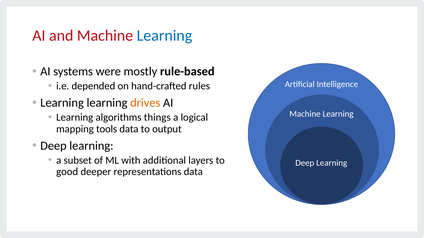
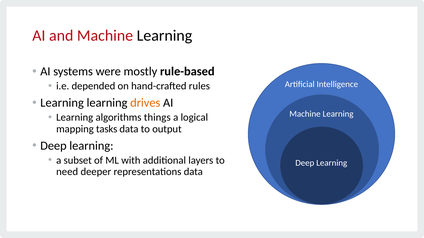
Learning colour: blue -> black (164, 36)
tools: tools -> tasks (107, 129)
good: good -> need (67, 172)
